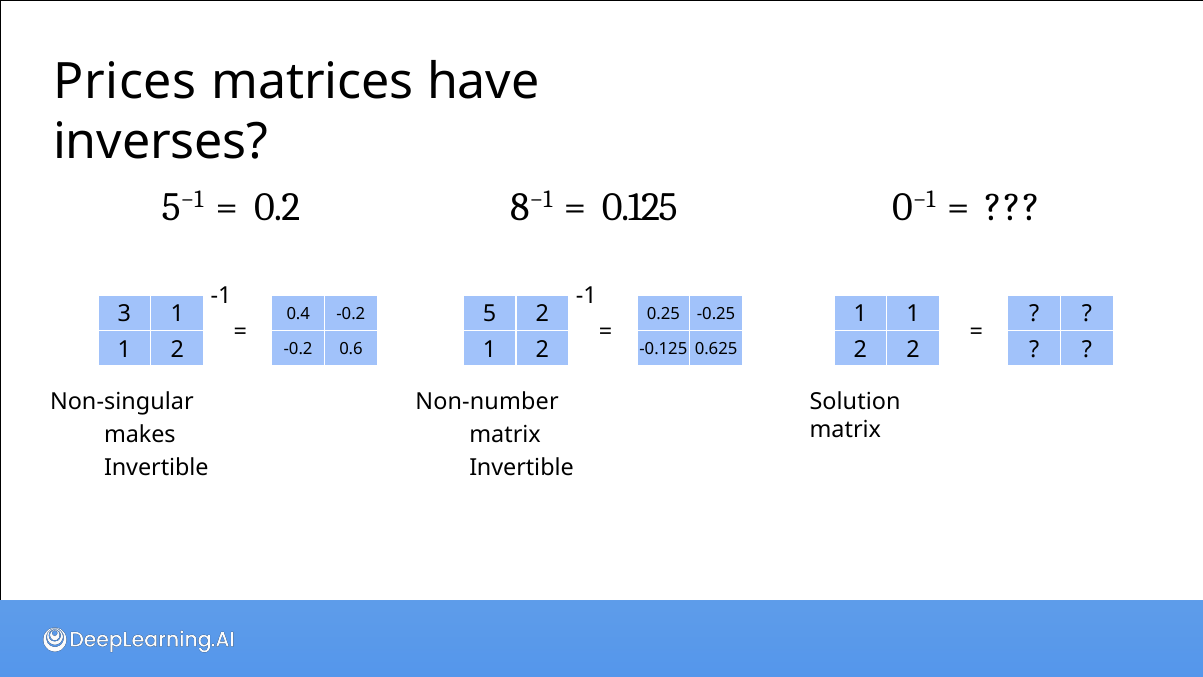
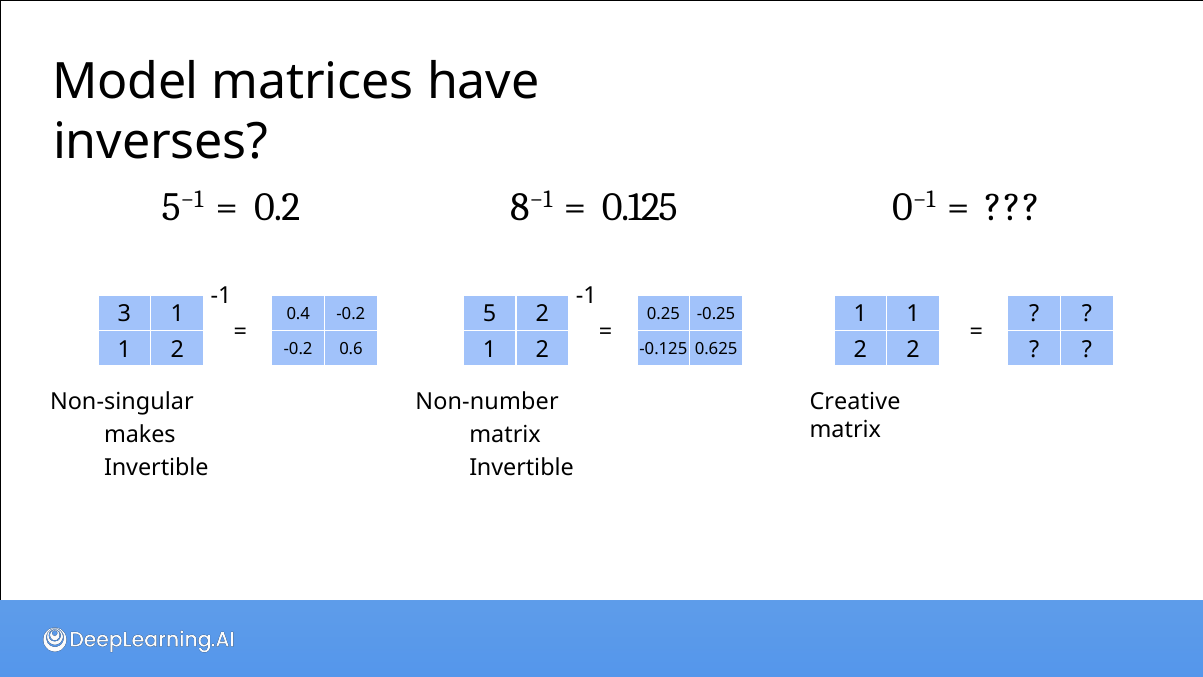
Prices: Prices -> Model (126, 82)
Solution: Solution -> Creative (855, 401)
